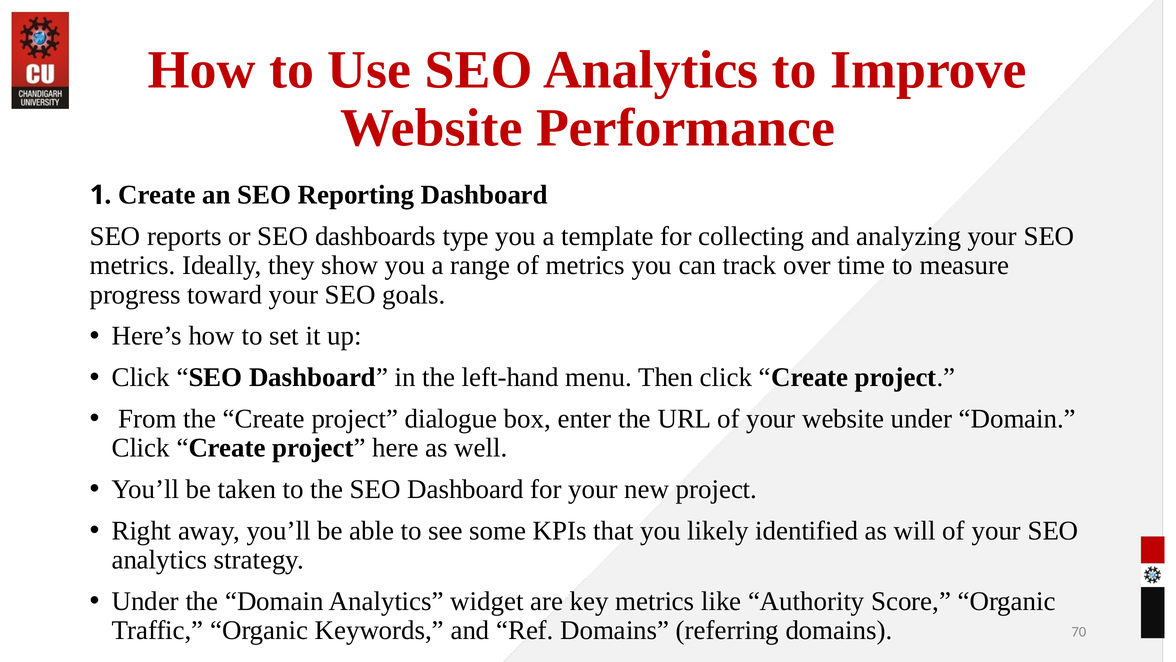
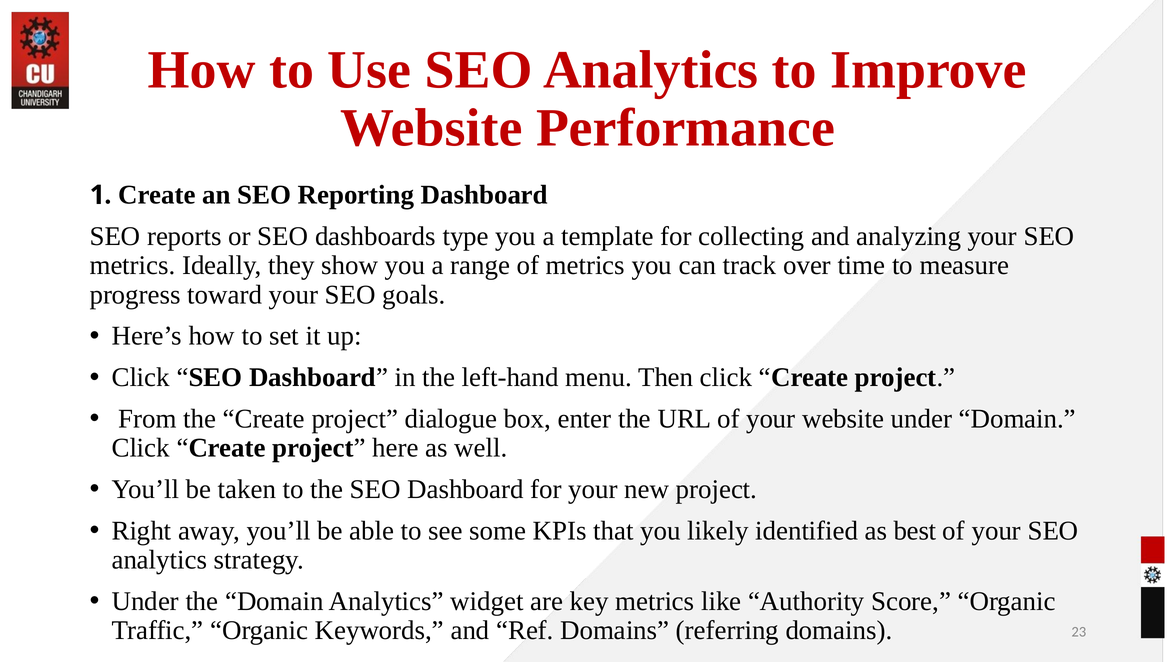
will: will -> best (915, 530)
70: 70 -> 23 (1079, 632)
